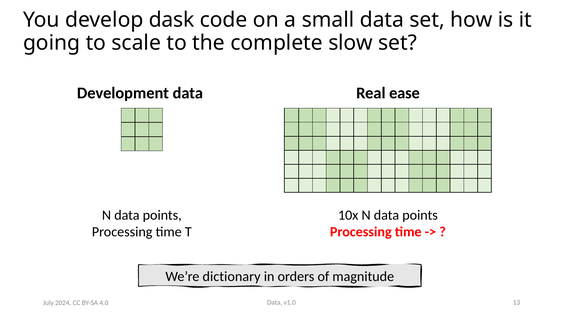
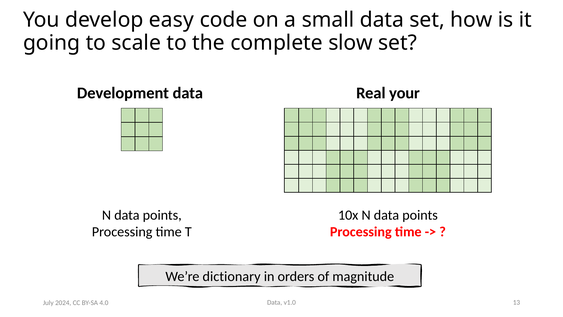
dask: dask -> easy (171, 20)
ease: ease -> your (404, 93)
